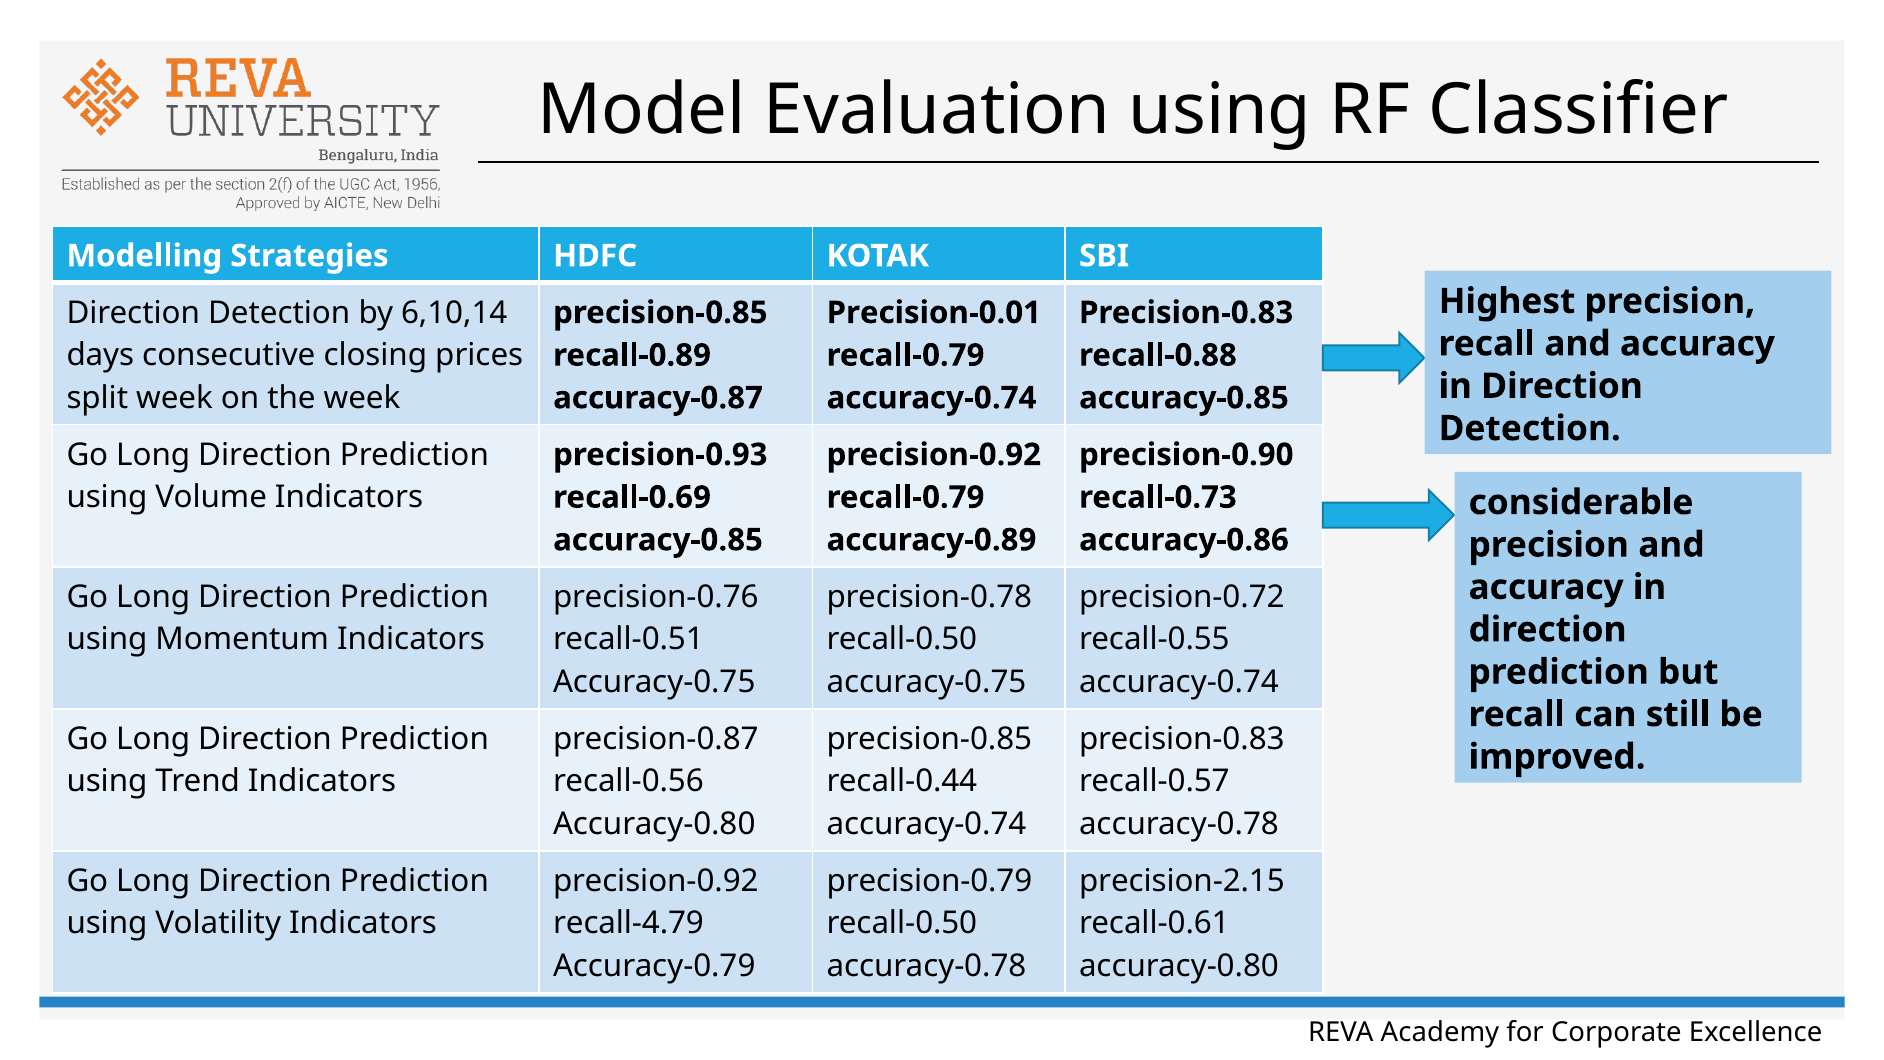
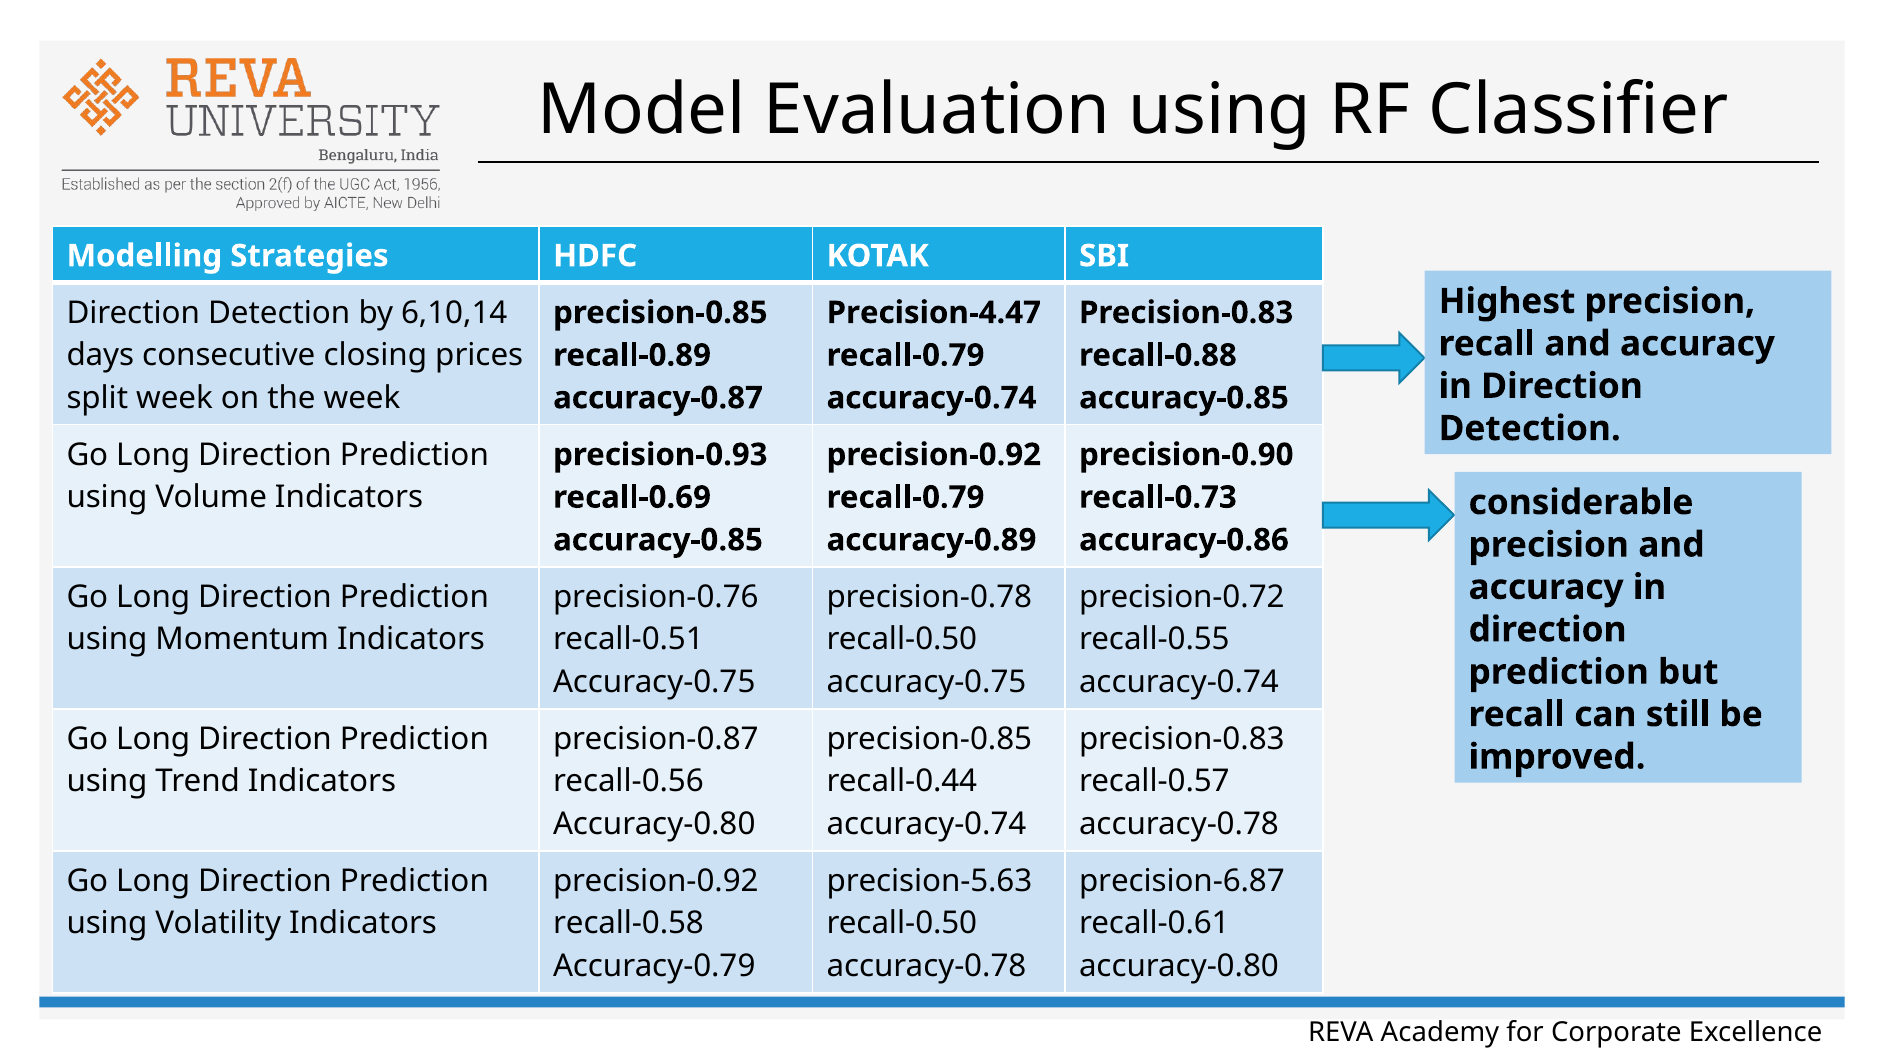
Precision-0.01: Precision-0.01 -> Precision-4.47 (934, 313)
precision-0.79: precision-0.79 -> precision-5.63 (929, 881)
precision-2.15: precision-2.15 -> precision-6.87 (1182, 881)
recall-4.79: recall-4.79 -> recall-0.58 (628, 923)
